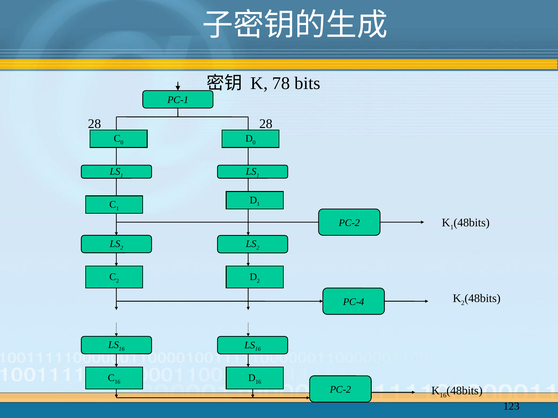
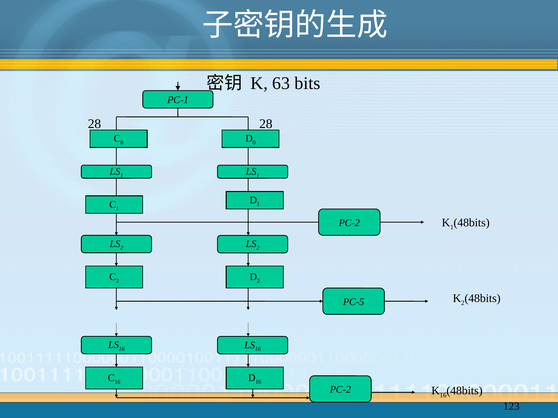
78: 78 -> 63 (281, 83)
PC-4: PC-4 -> PC-5 (354, 302)
